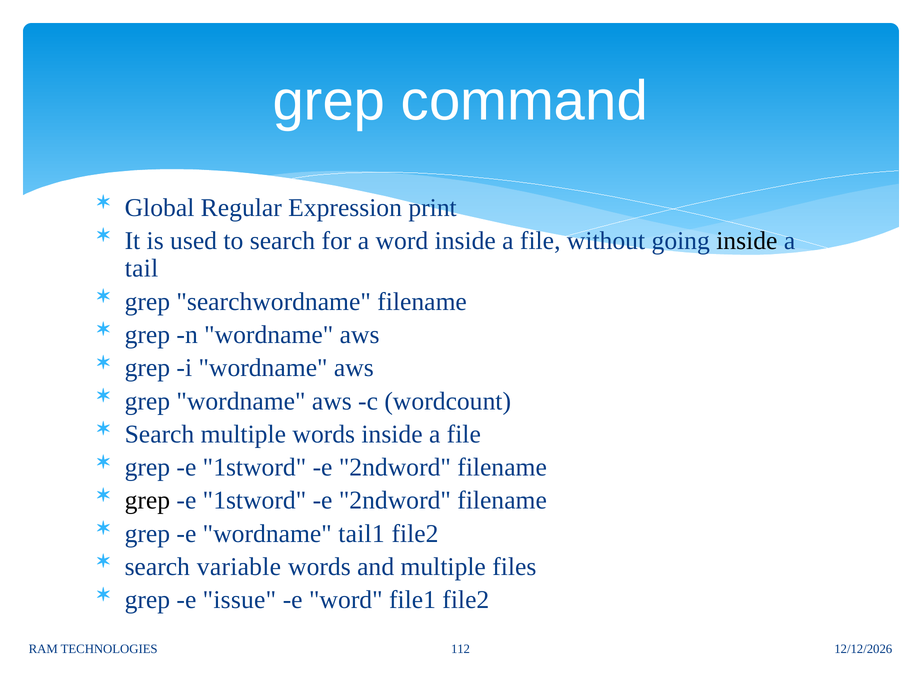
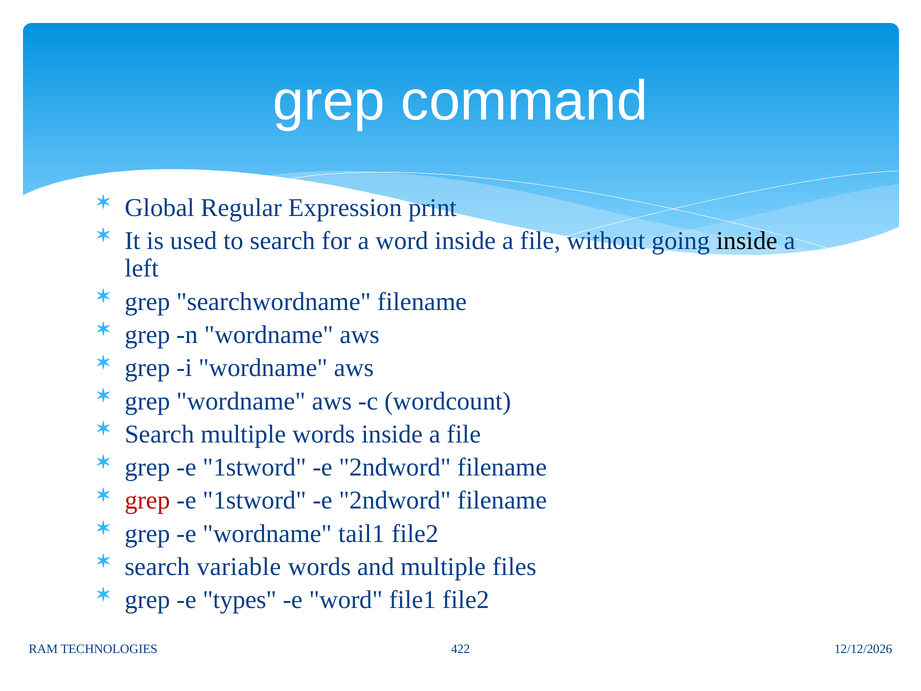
tail: tail -> left (142, 268)
grep colour: black -> red (147, 500)
issue: issue -> types (240, 600)
112: 112 -> 422 (461, 649)
